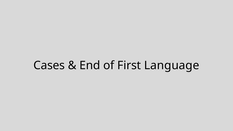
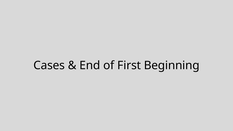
Language: Language -> Beginning (172, 65)
